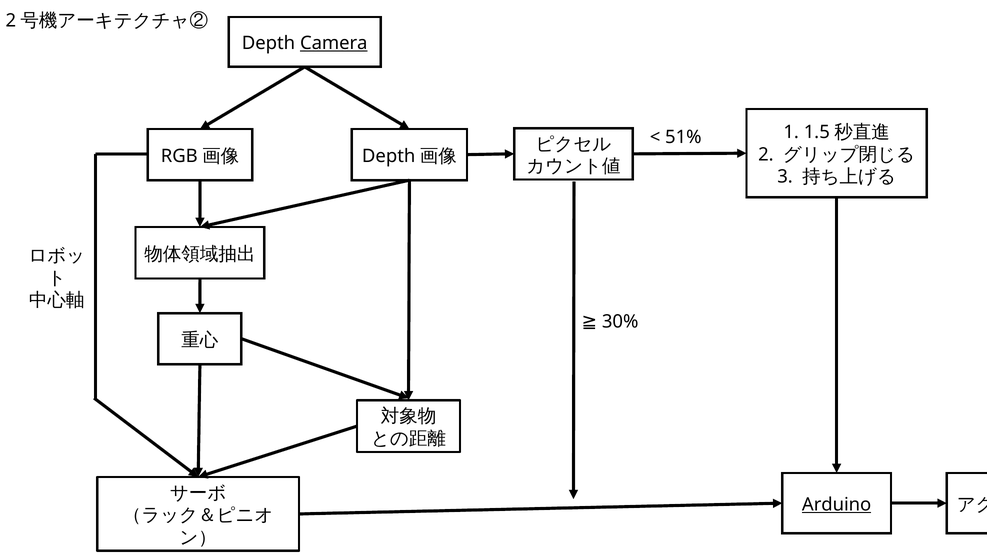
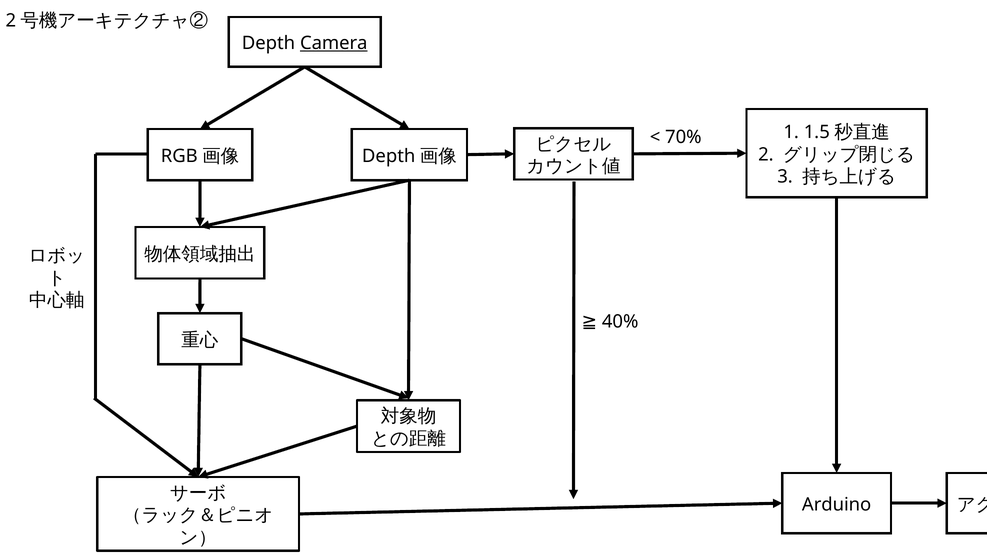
51%: 51% -> 70% (683, 137)
30%: 30% -> 40% (620, 322)
Arduino underline: present -> none (837, 505)
